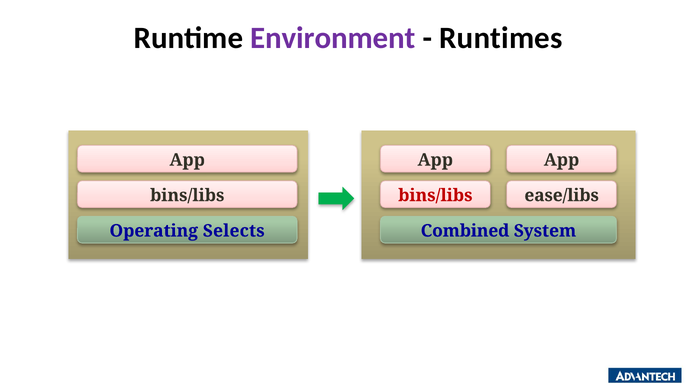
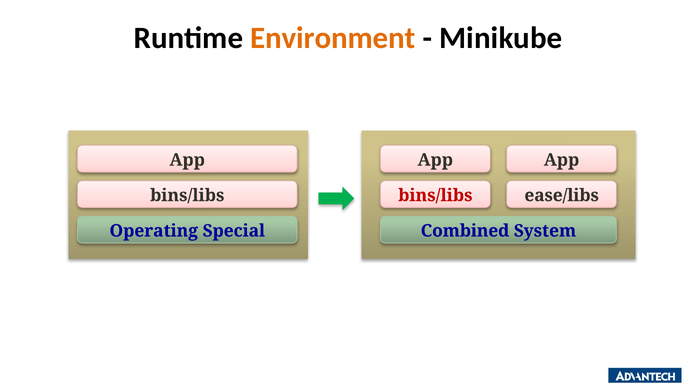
Environment colour: purple -> orange (333, 38)
Runtimes: Runtimes -> Minikube (501, 38)
Selects: Selects -> Special (234, 231)
